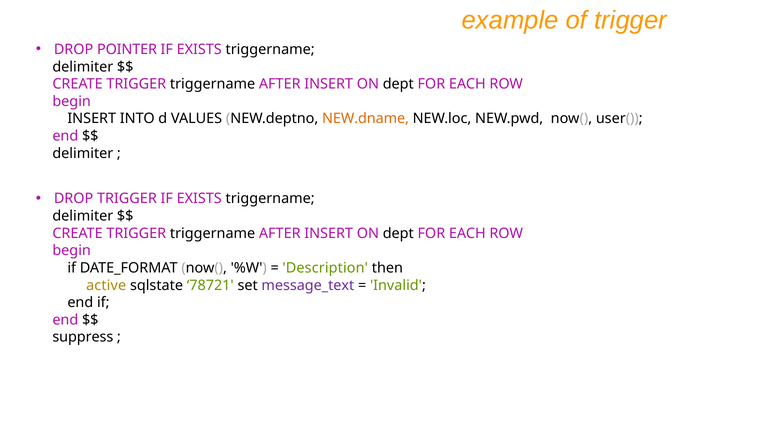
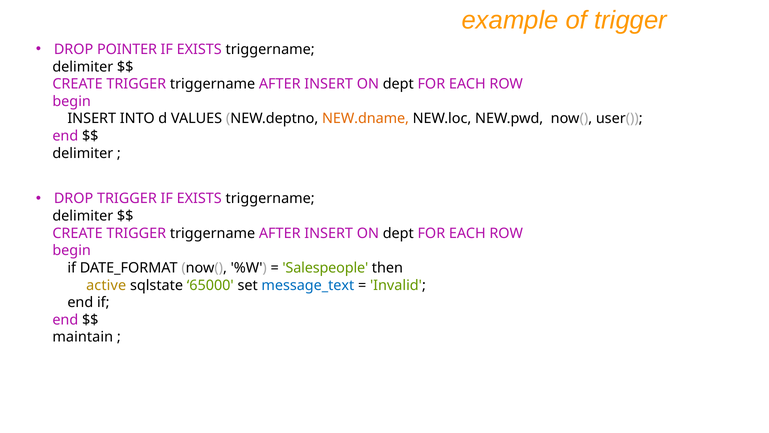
Description: Description -> Salespeople (325, 268)
78721: 78721 -> 65000 (210, 285)
message_text colour: purple -> blue (308, 285)
suppress: suppress -> maintain (83, 337)
